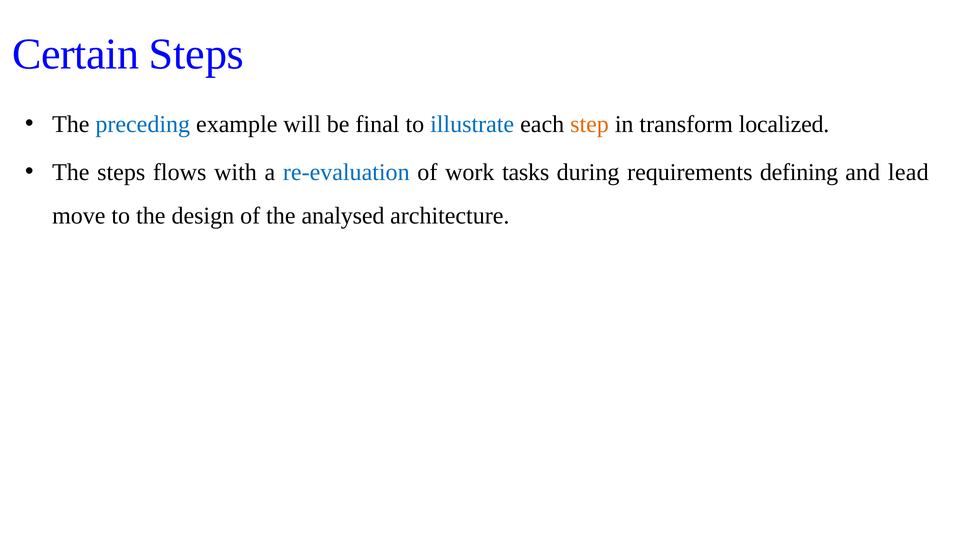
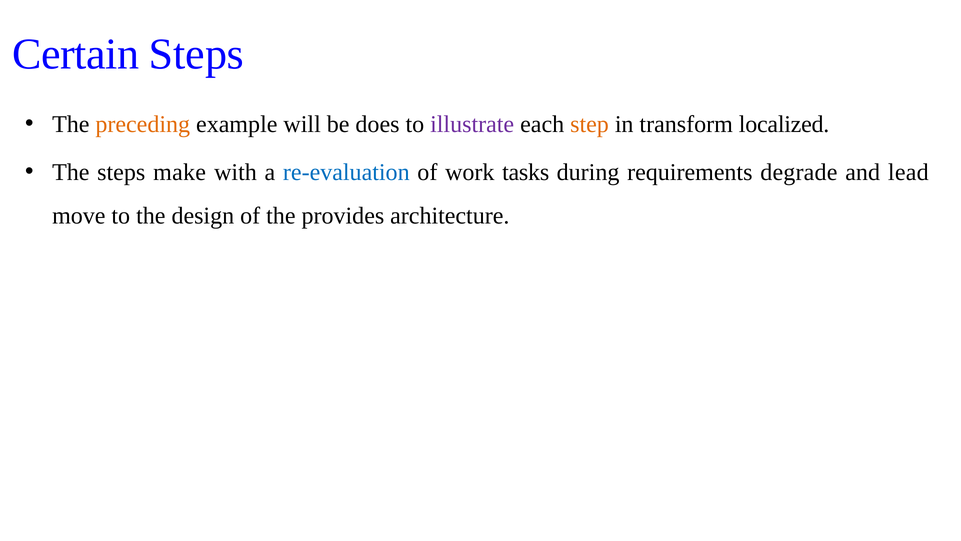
preceding colour: blue -> orange (143, 124)
final: final -> does (377, 124)
illustrate colour: blue -> purple (472, 124)
flows: flows -> make (180, 172)
defining: defining -> degrade (799, 172)
analysed: analysed -> provides (343, 216)
